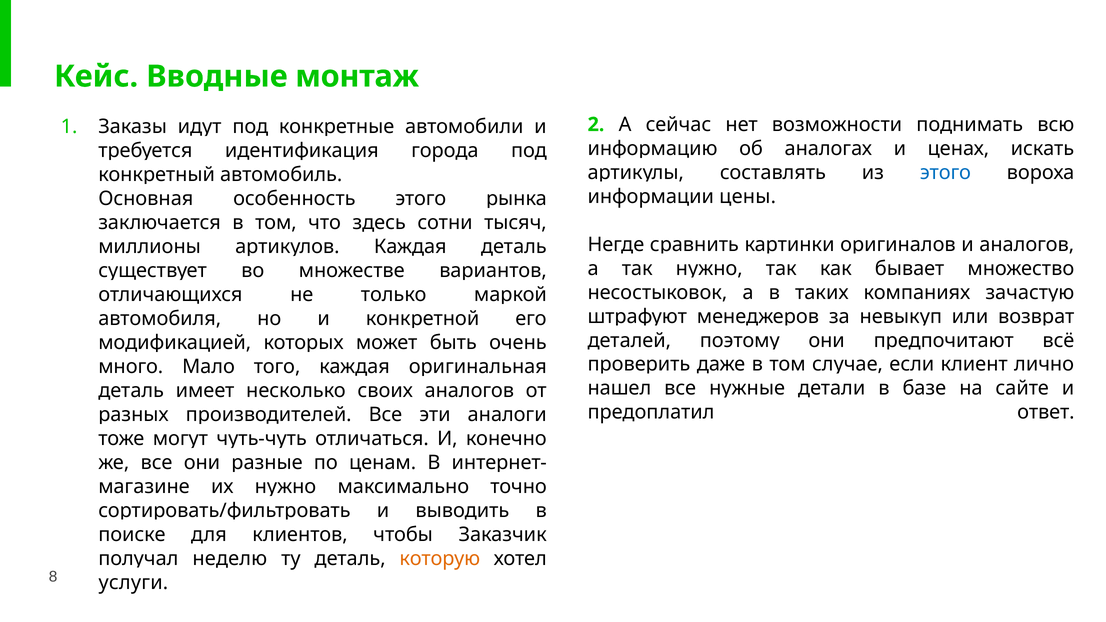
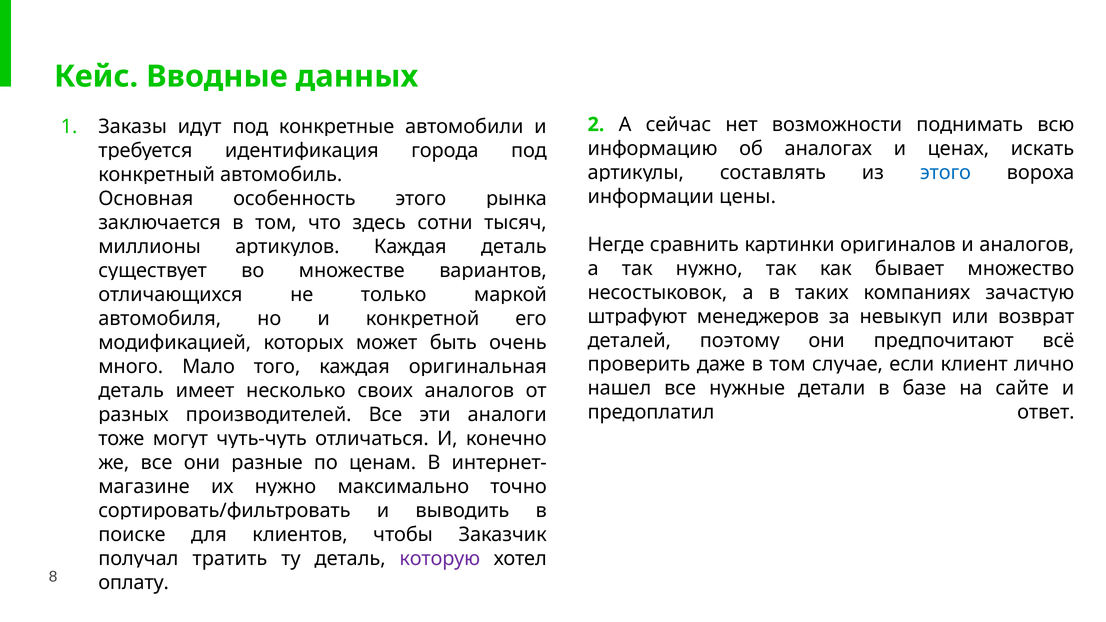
монтаж: монтаж -> данных (357, 76)
неделю: неделю -> тратить (230, 559)
которую colour: orange -> purple (440, 559)
услуги: услуги -> оплату (134, 583)
